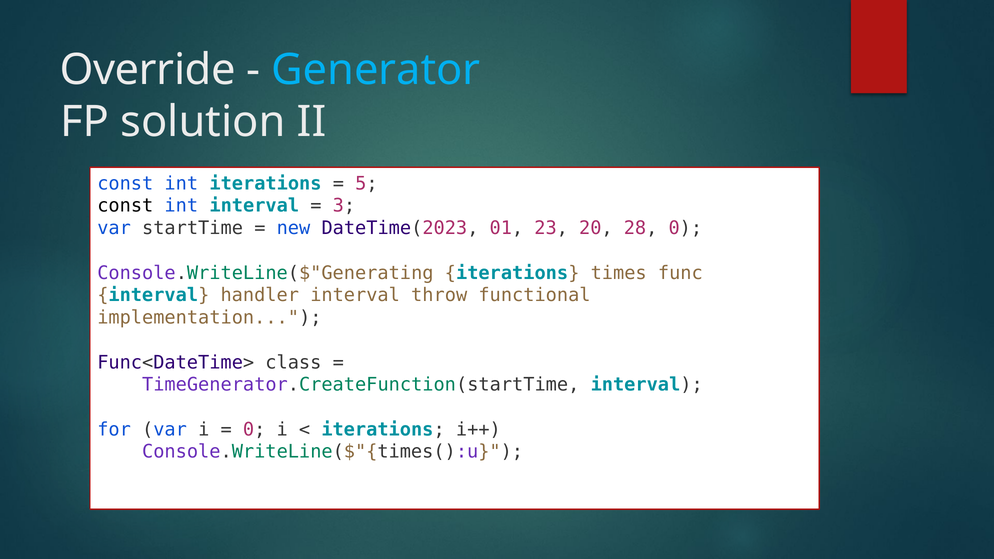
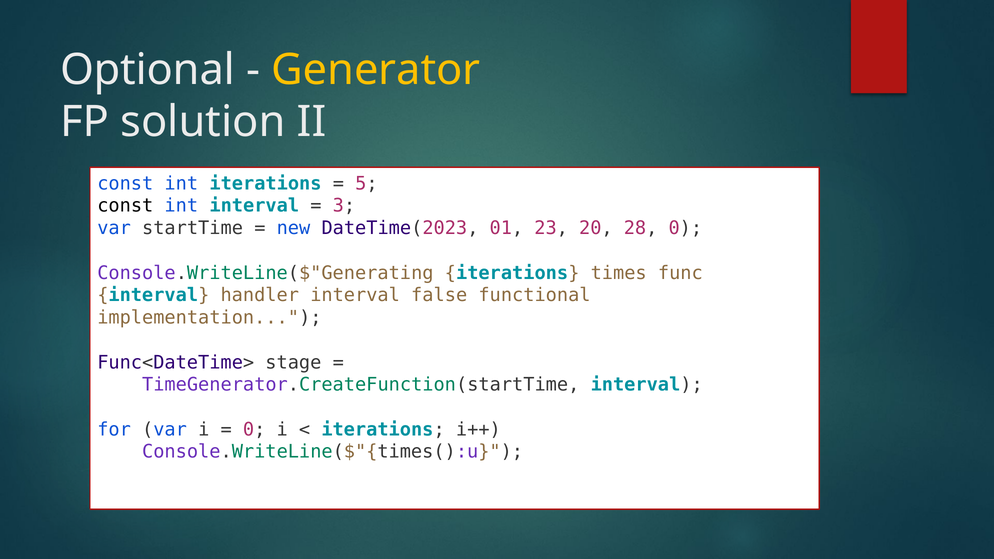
Override: Override -> Optional (148, 70)
Generator colour: light blue -> yellow (376, 70)
throw: throw -> false (439, 295)
class: class -> stage (293, 362)
